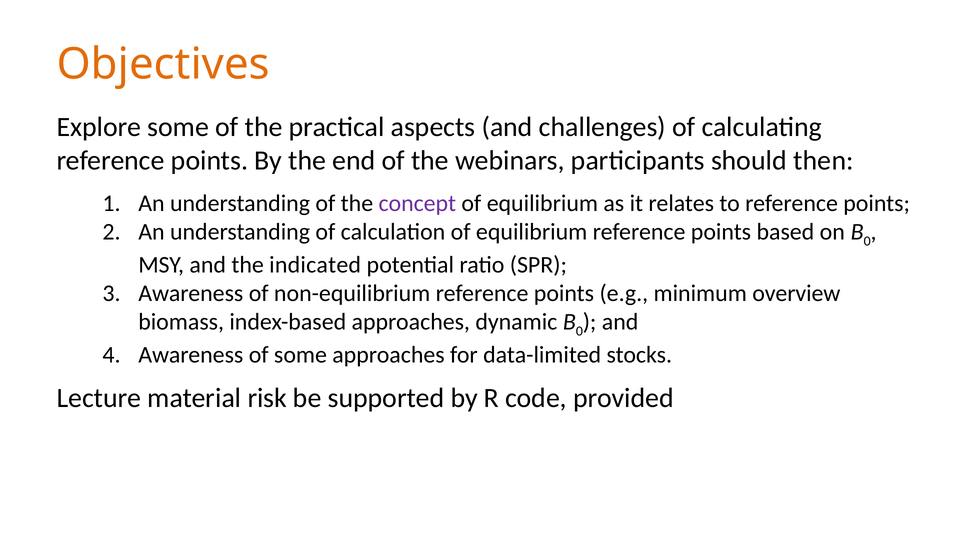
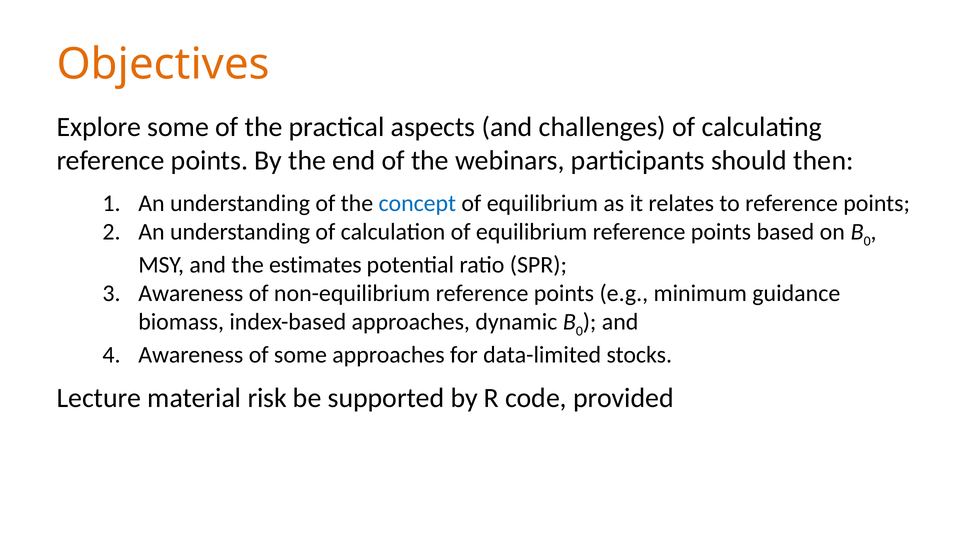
concept colour: purple -> blue (417, 203)
indicated: indicated -> estimates (315, 265)
overview: overview -> guidance (796, 293)
